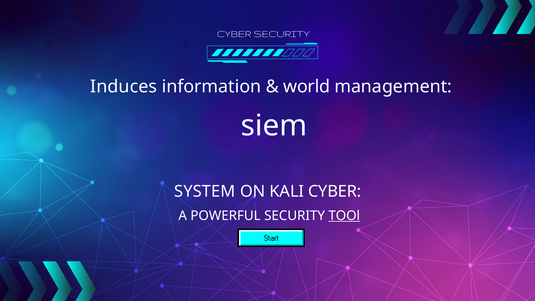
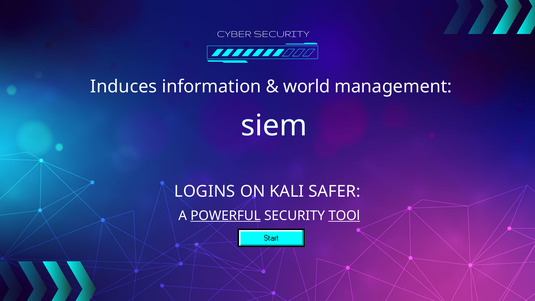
SYSTEM: SYSTEM -> LOGINS (205, 191)
KALI CYBER: CYBER -> SAFER (334, 191)
POWERFUL underline: none -> present (226, 216)
